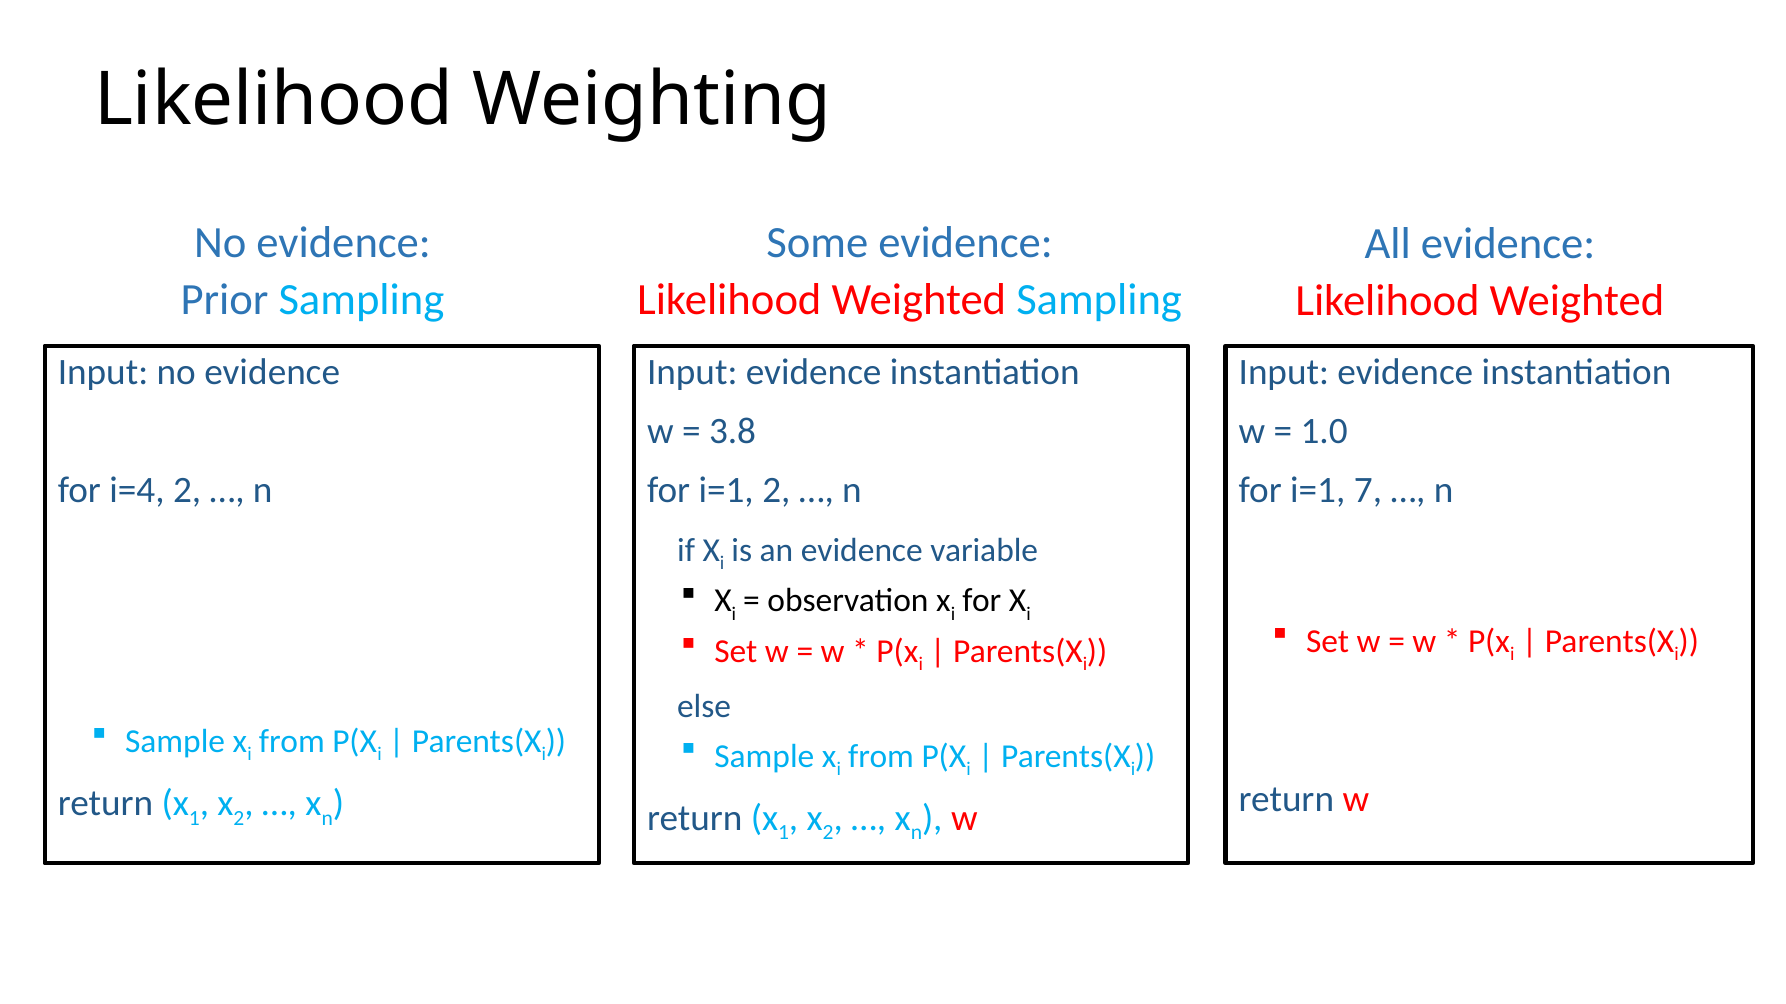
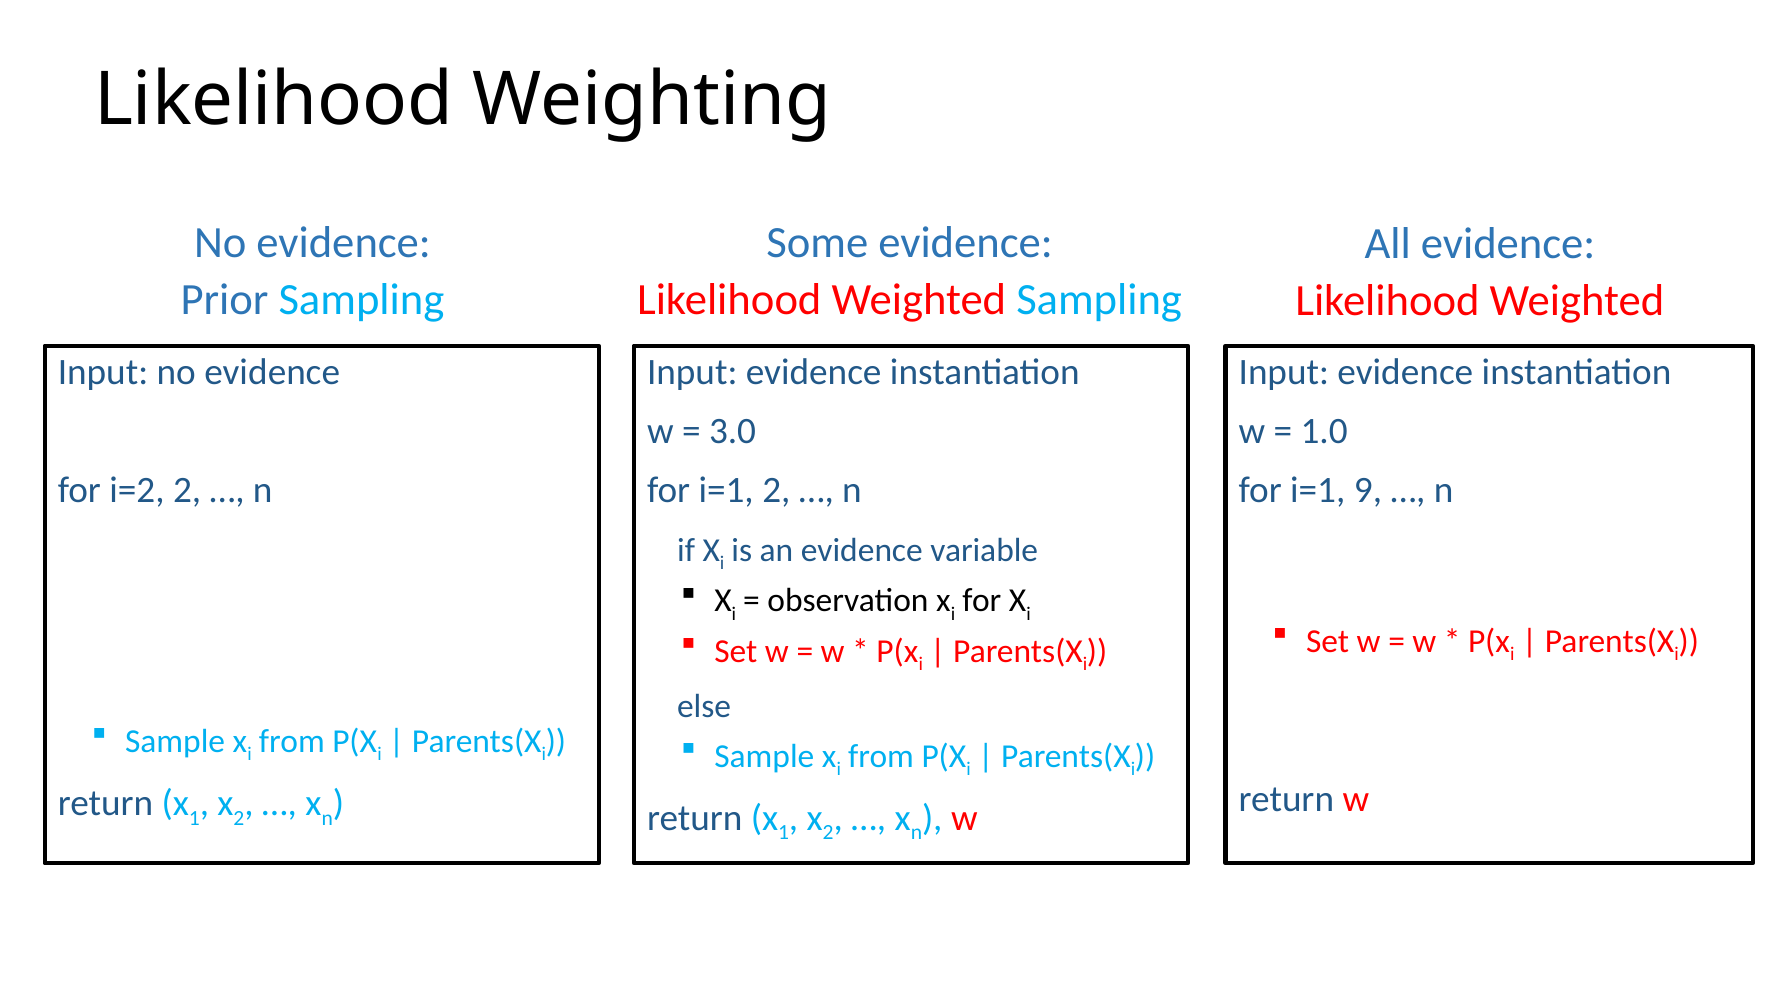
3.8: 3.8 -> 3.0 (732, 431)
i=4: i=4 -> i=2 (137, 490)
7: 7 -> 9 (1368, 490)
